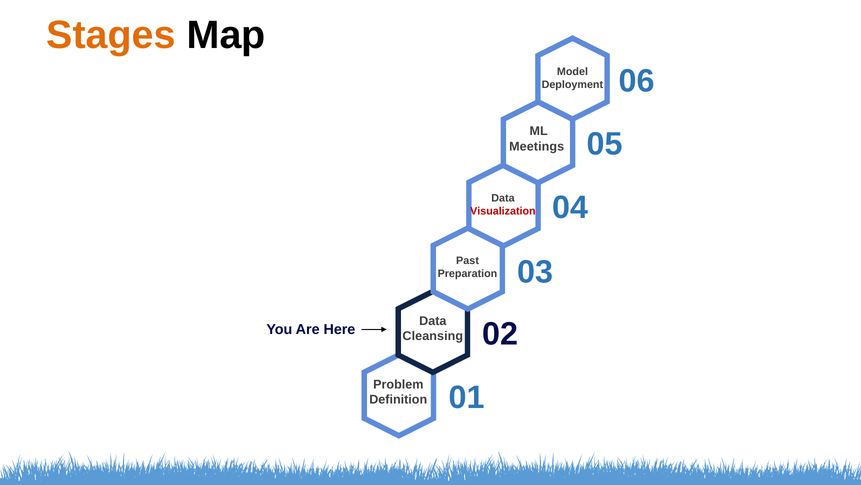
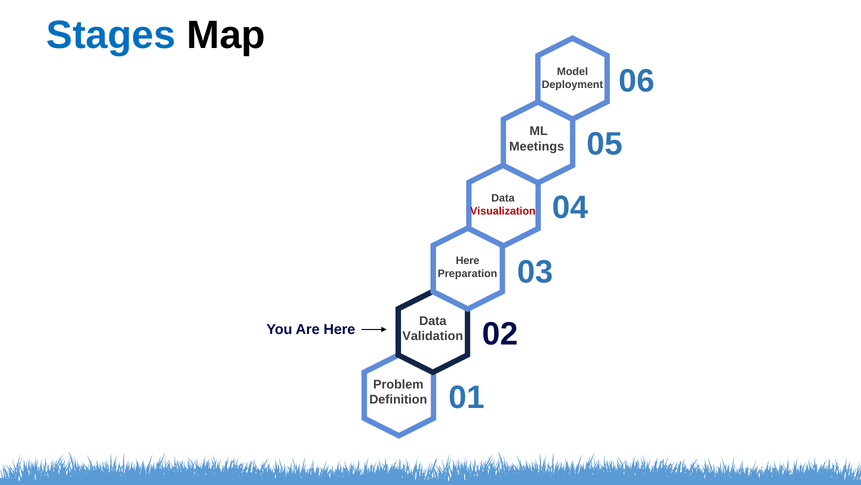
Stages colour: orange -> blue (111, 35)
Past: Past -> Here (468, 260)
Cleansing: Cleansing -> Validation (433, 336)
